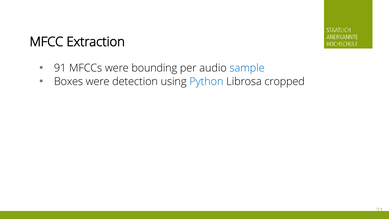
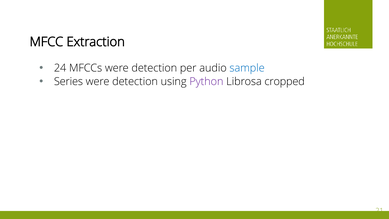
91: 91 -> 24 (60, 68)
MFCCs were bounding: bounding -> detection (154, 68)
Boxes: Boxes -> Series (68, 82)
Python colour: blue -> purple (206, 82)
